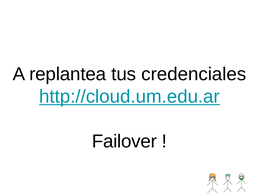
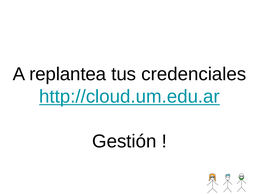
Failover: Failover -> Gestión (124, 141)
